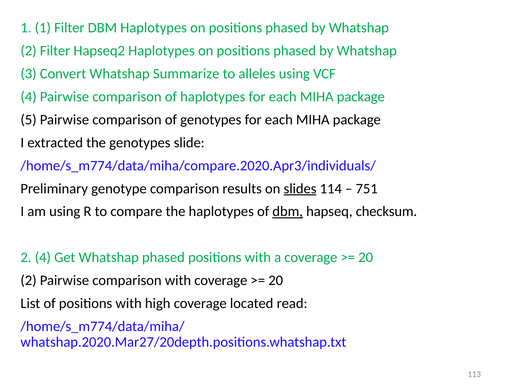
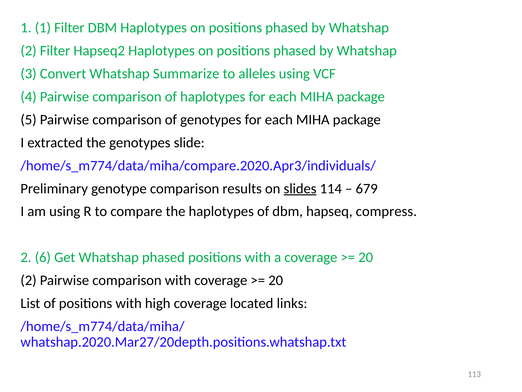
751: 751 -> 679 (367, 188)
dbm underline: present -> none (288, 211)
checksum: checksum -> compress (386, 211)
2 4: 4 -> 6 (43, 257)
read: read -> links (292, 303)
